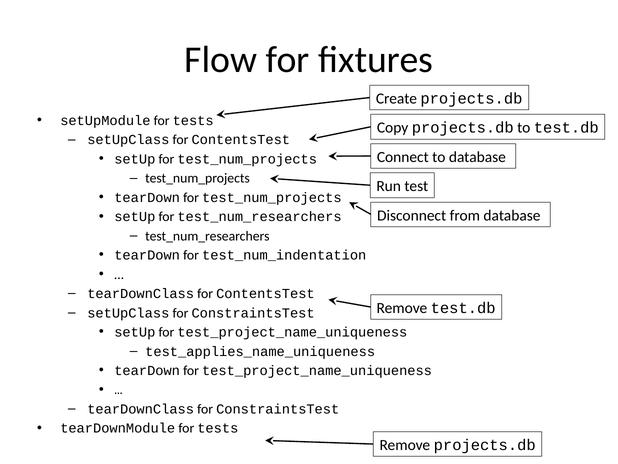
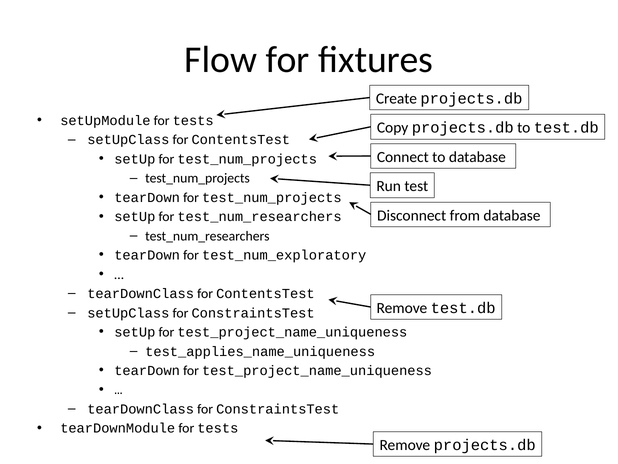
test_num_indentation: test_num_indentation -> test_num_exploratory (284, 255)
